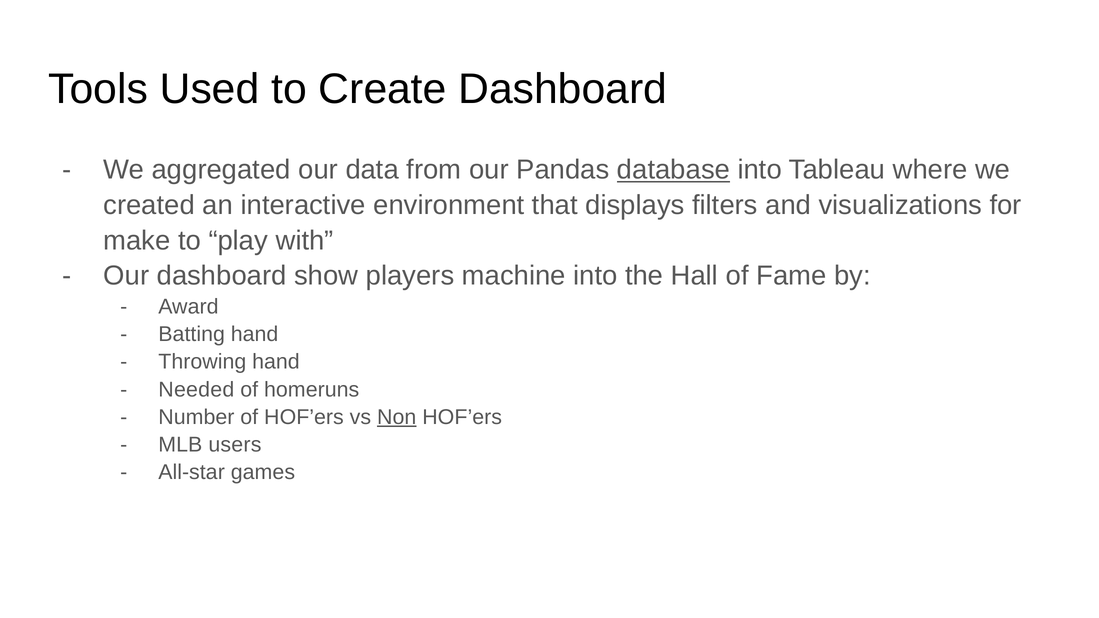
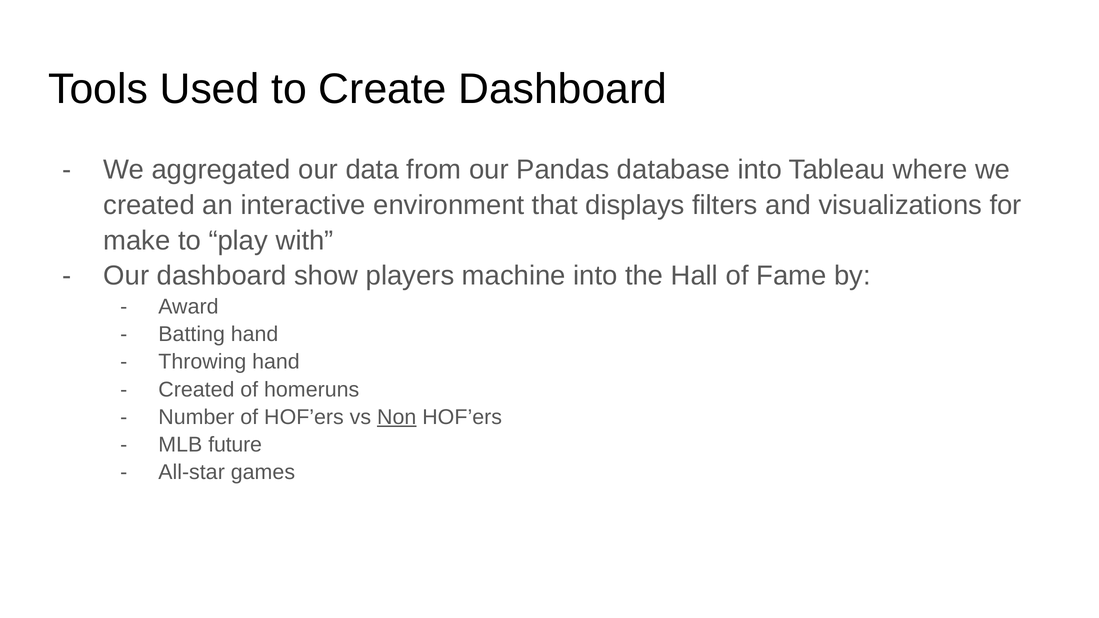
database underline: present -> none (674, 170)
Needed: Needed -> Created (196, 390)
users: users -> future (235, 445)
